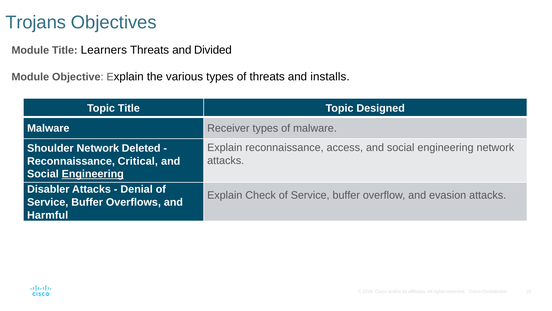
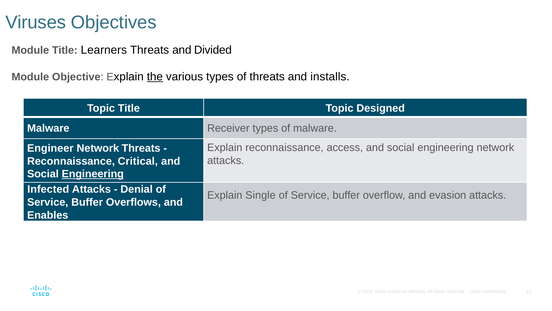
Trojans: Trojans -> Viruses (36, 22)
the underline: none -> present (155, 77)
Shoulder: Shoulder -> Engineer (50, 148)
Network Deleted: Deleted -> Threats (141, 148)
Disabler: Disabler -> Infected (48, 189)
Check: Check -> Single (261, 195)
Harmful: Harmful -> Enables (48, 215)
